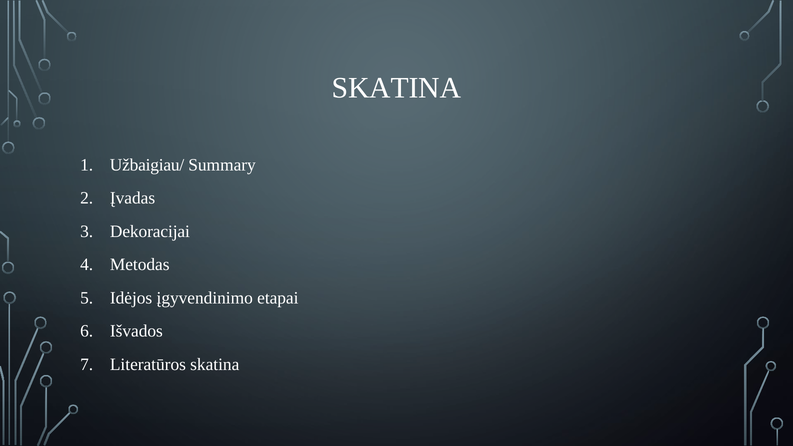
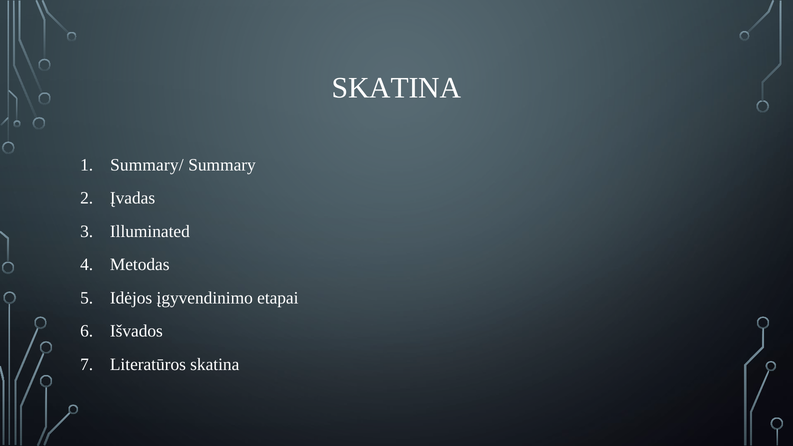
Užbaigiau/: Užbaigiau/ -> Summary/ (147, 165)
Dekoracijai: Dekoracijai -> Illuminated (150, 232)
